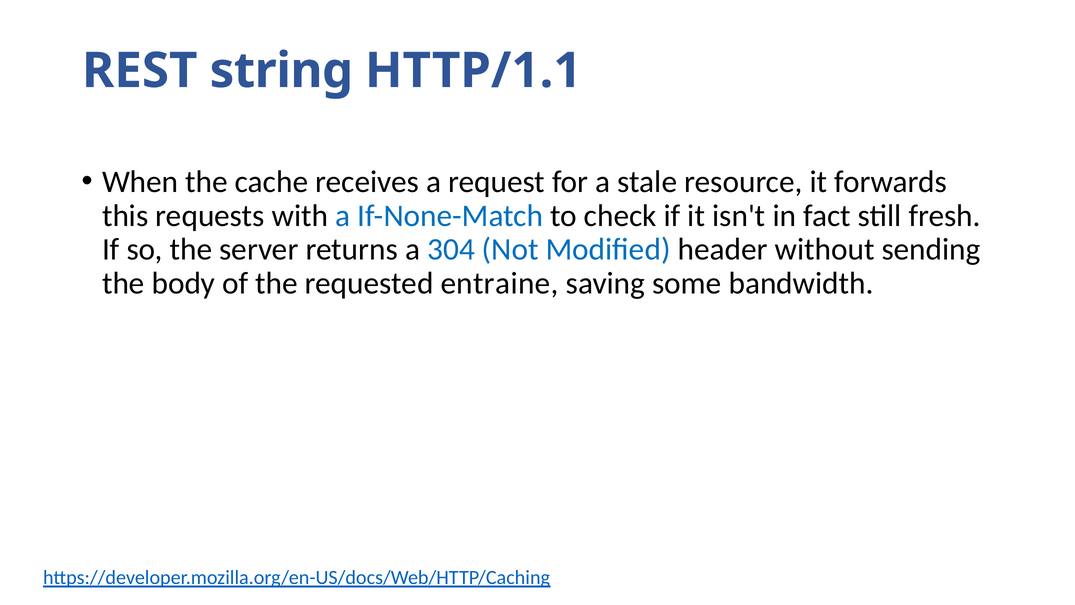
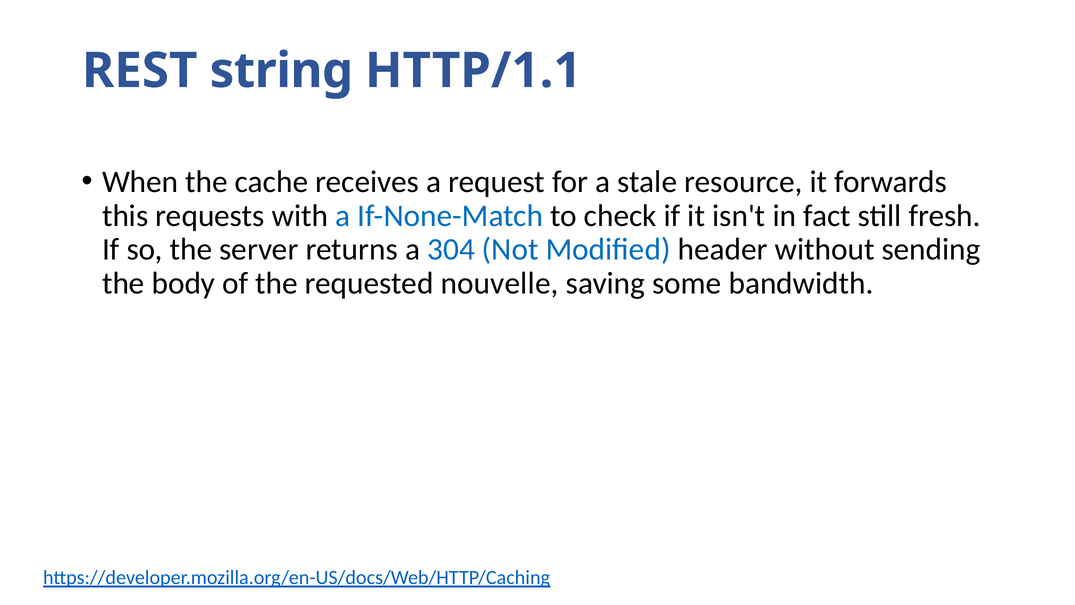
entraine: entraine -> nouvelle (500, 283)
